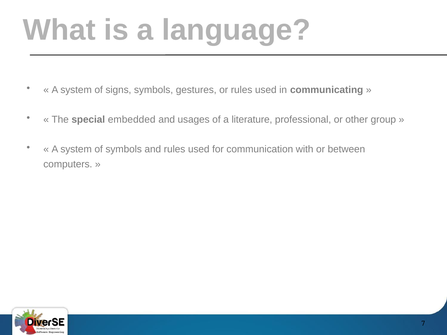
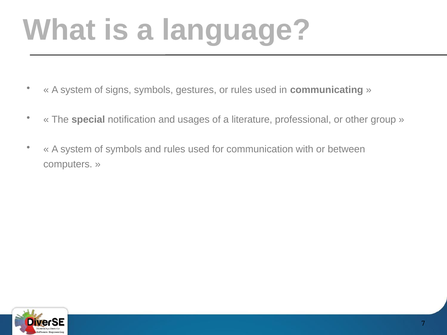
embedded: embedded -> notification (132, 120)
